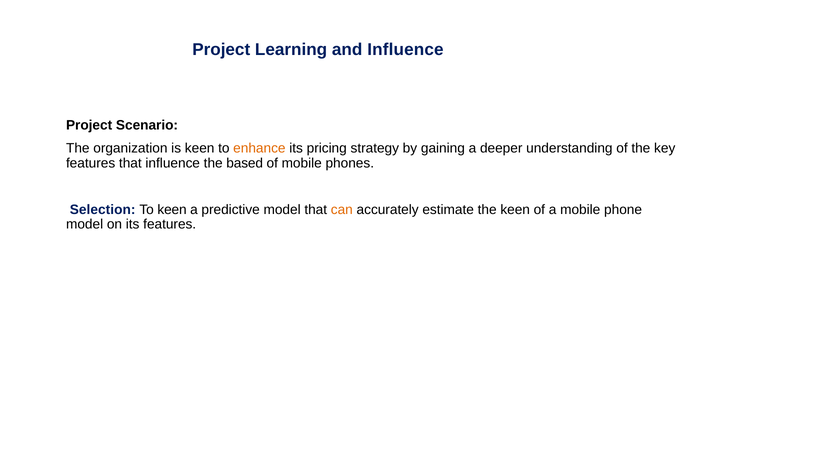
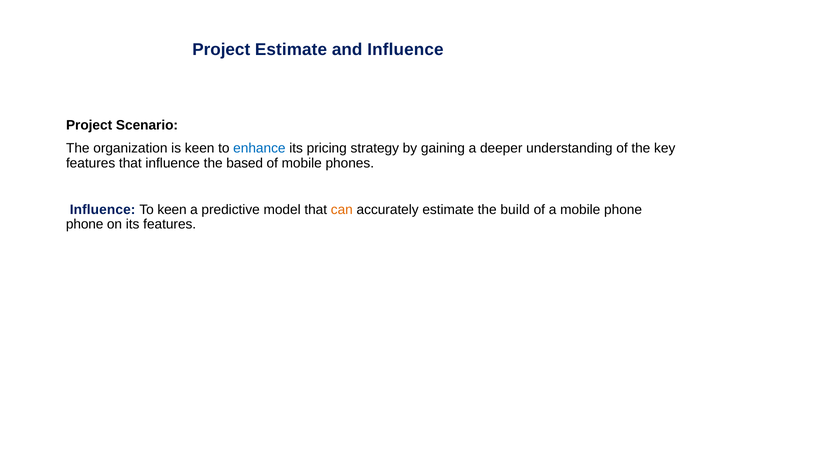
Project Learning: Learning -> Estimate (291, 50)
enhance colour: orange -> blue (259, 148)
Selection: Selection -> Influence (103, 210)
the keen: keen -> build (515, 210)
model: model -> phone (85, 225)
